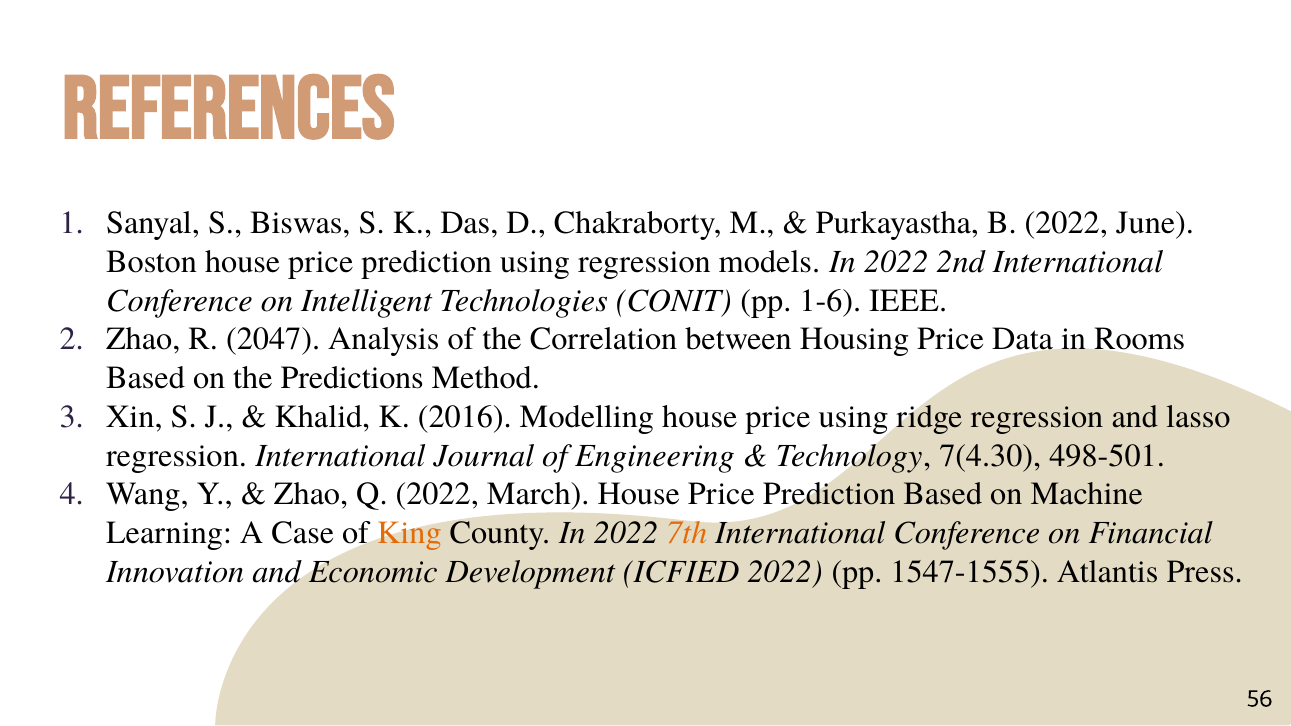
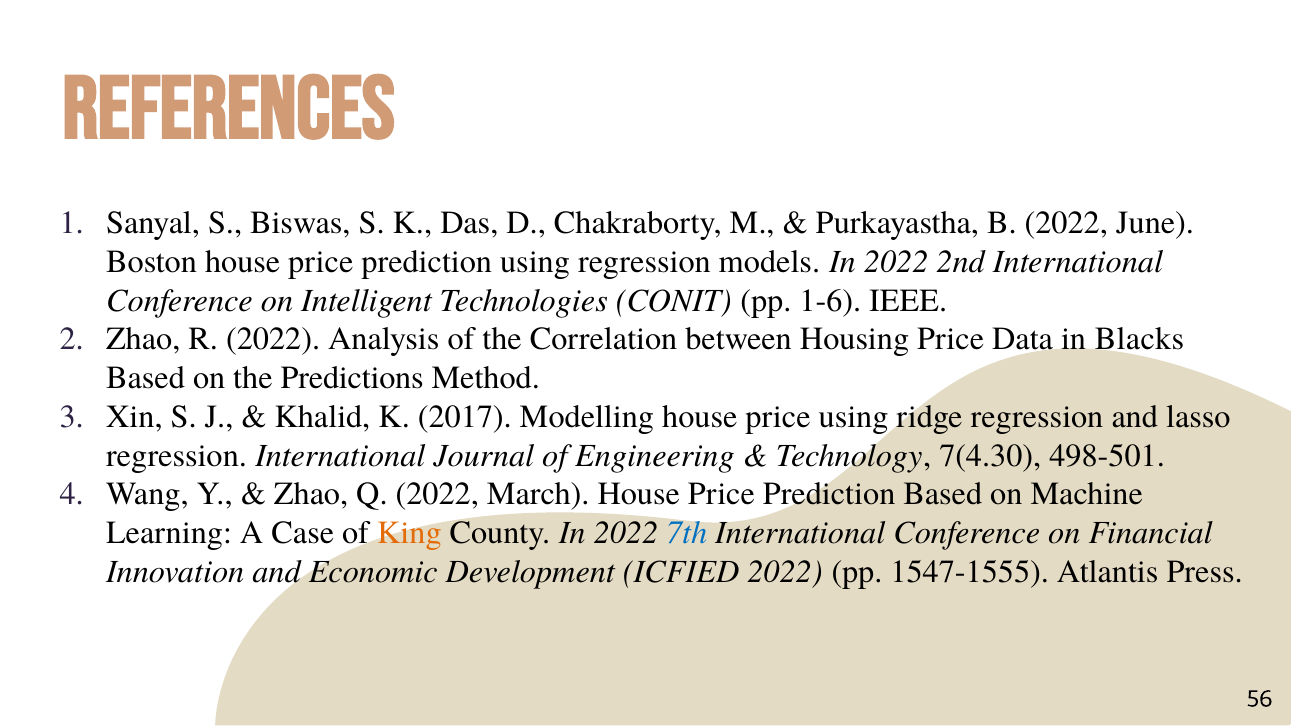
R 2047: 2047 -> 2022 (273, 339)
Rooms: Rooms -> Blacks (1140, 339)
2016: 2016 -> 2017 (465, 417)
7th colour: orange -> blue (687, 533)
